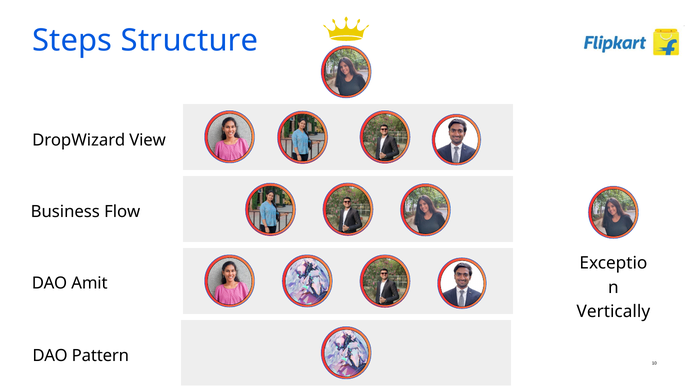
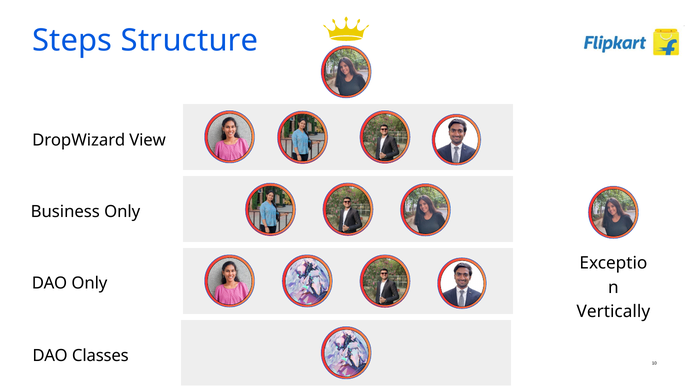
Business Flow: Flow -> Only (122, 212)
DAO Amit: Amit -> Only (89, 283)
Pattern: Pattern -> Classes (100, 355)
